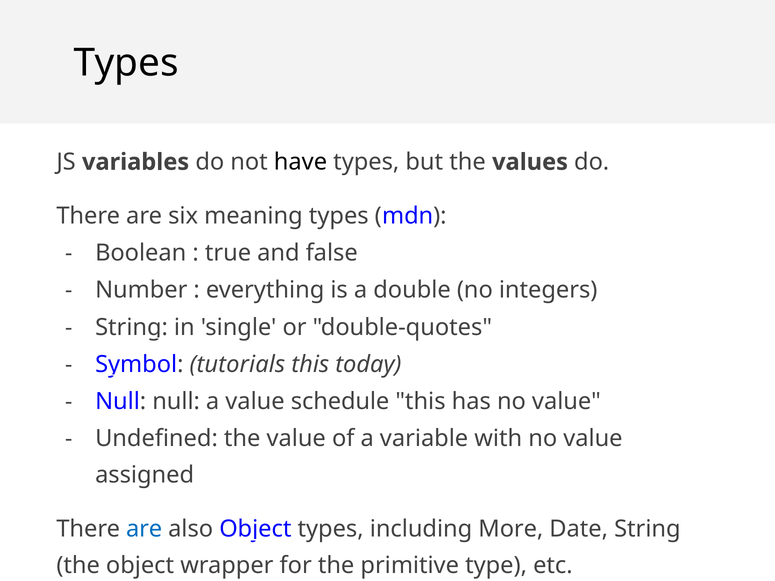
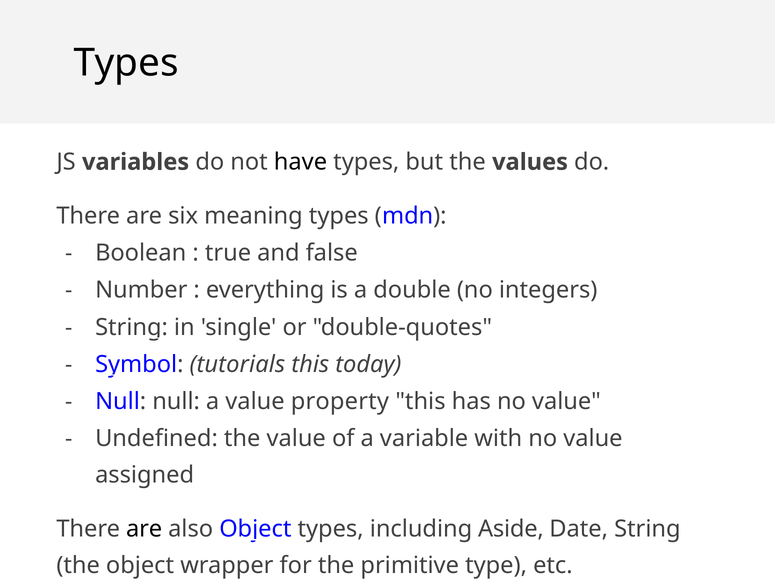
schedule: schedule -> property (340, 402)
are colour: blue -> black (144, 529)
More: More -> Aside (511, 529)
